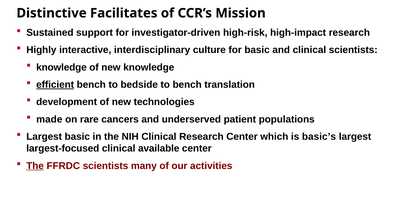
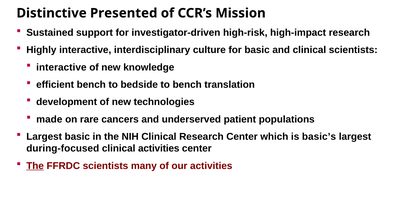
Facilitates: Facilitates -> Presented (124, 13)
knowledge: knowledge -> interactive (61, 67)
efficient underline: present -> none (55, 85)
largest-focused: largest-focused -> during-focused (63, 149)
clinical available: available -> activities (159, 149)
